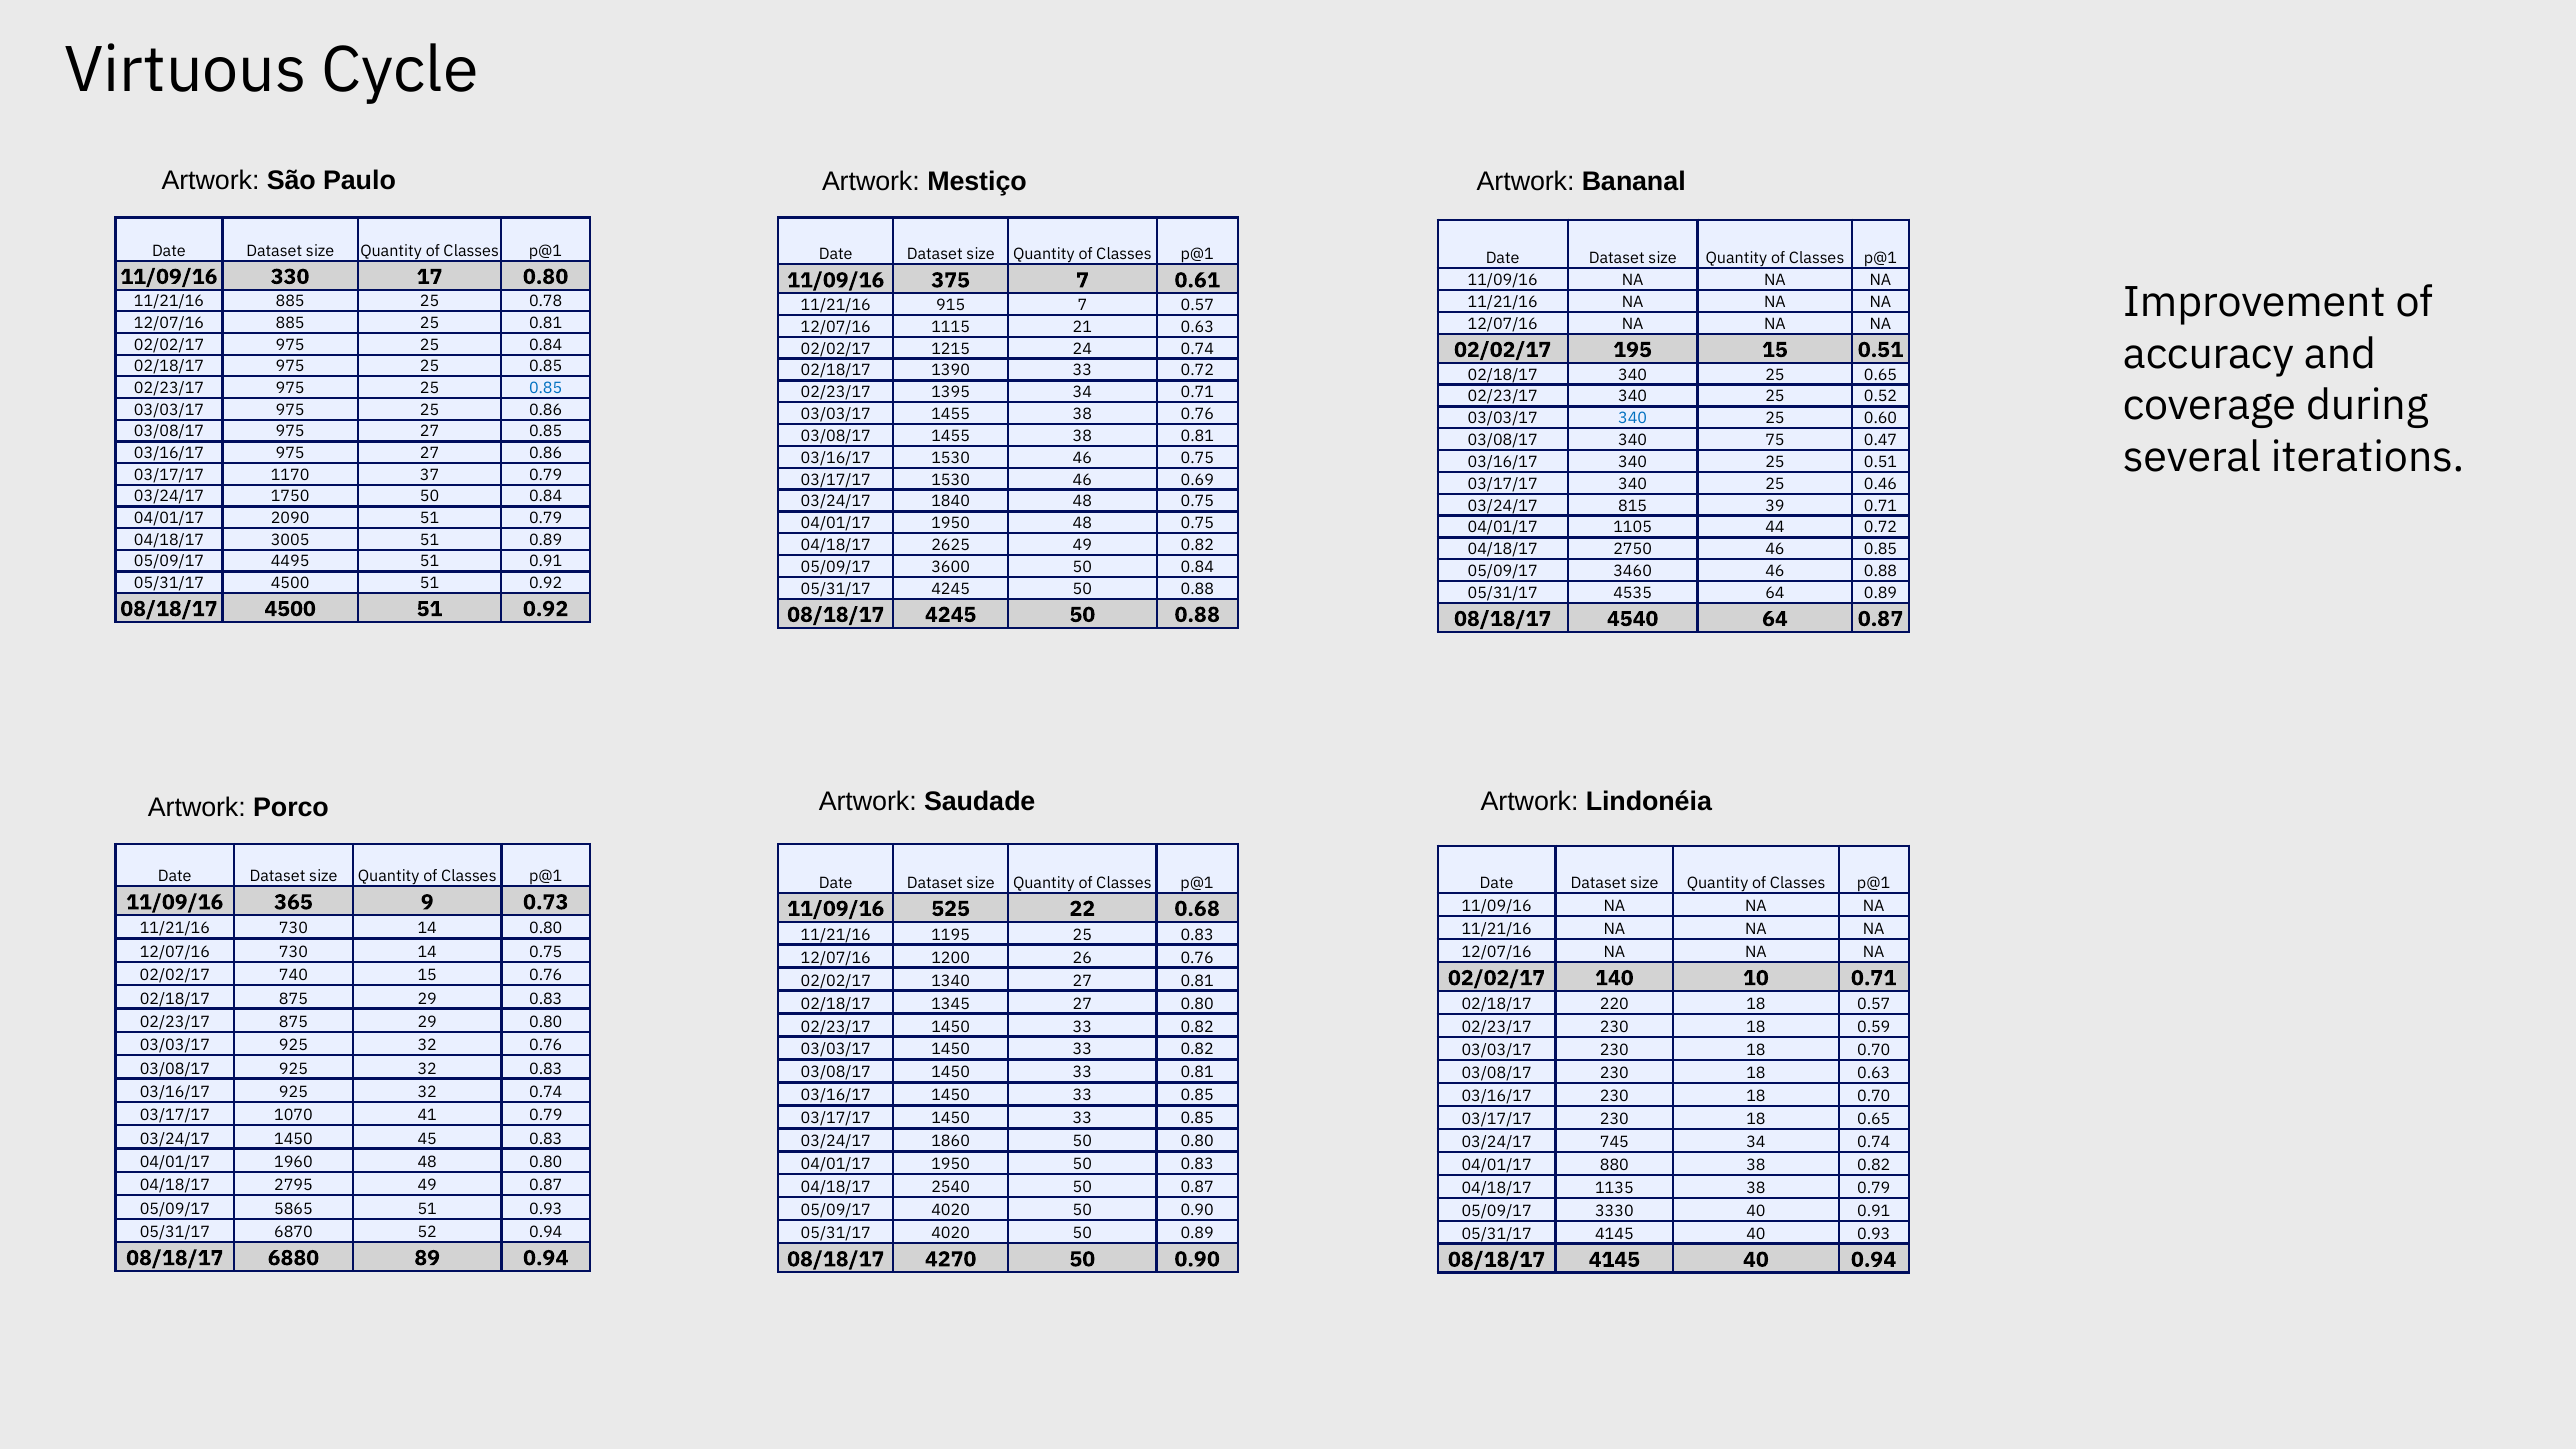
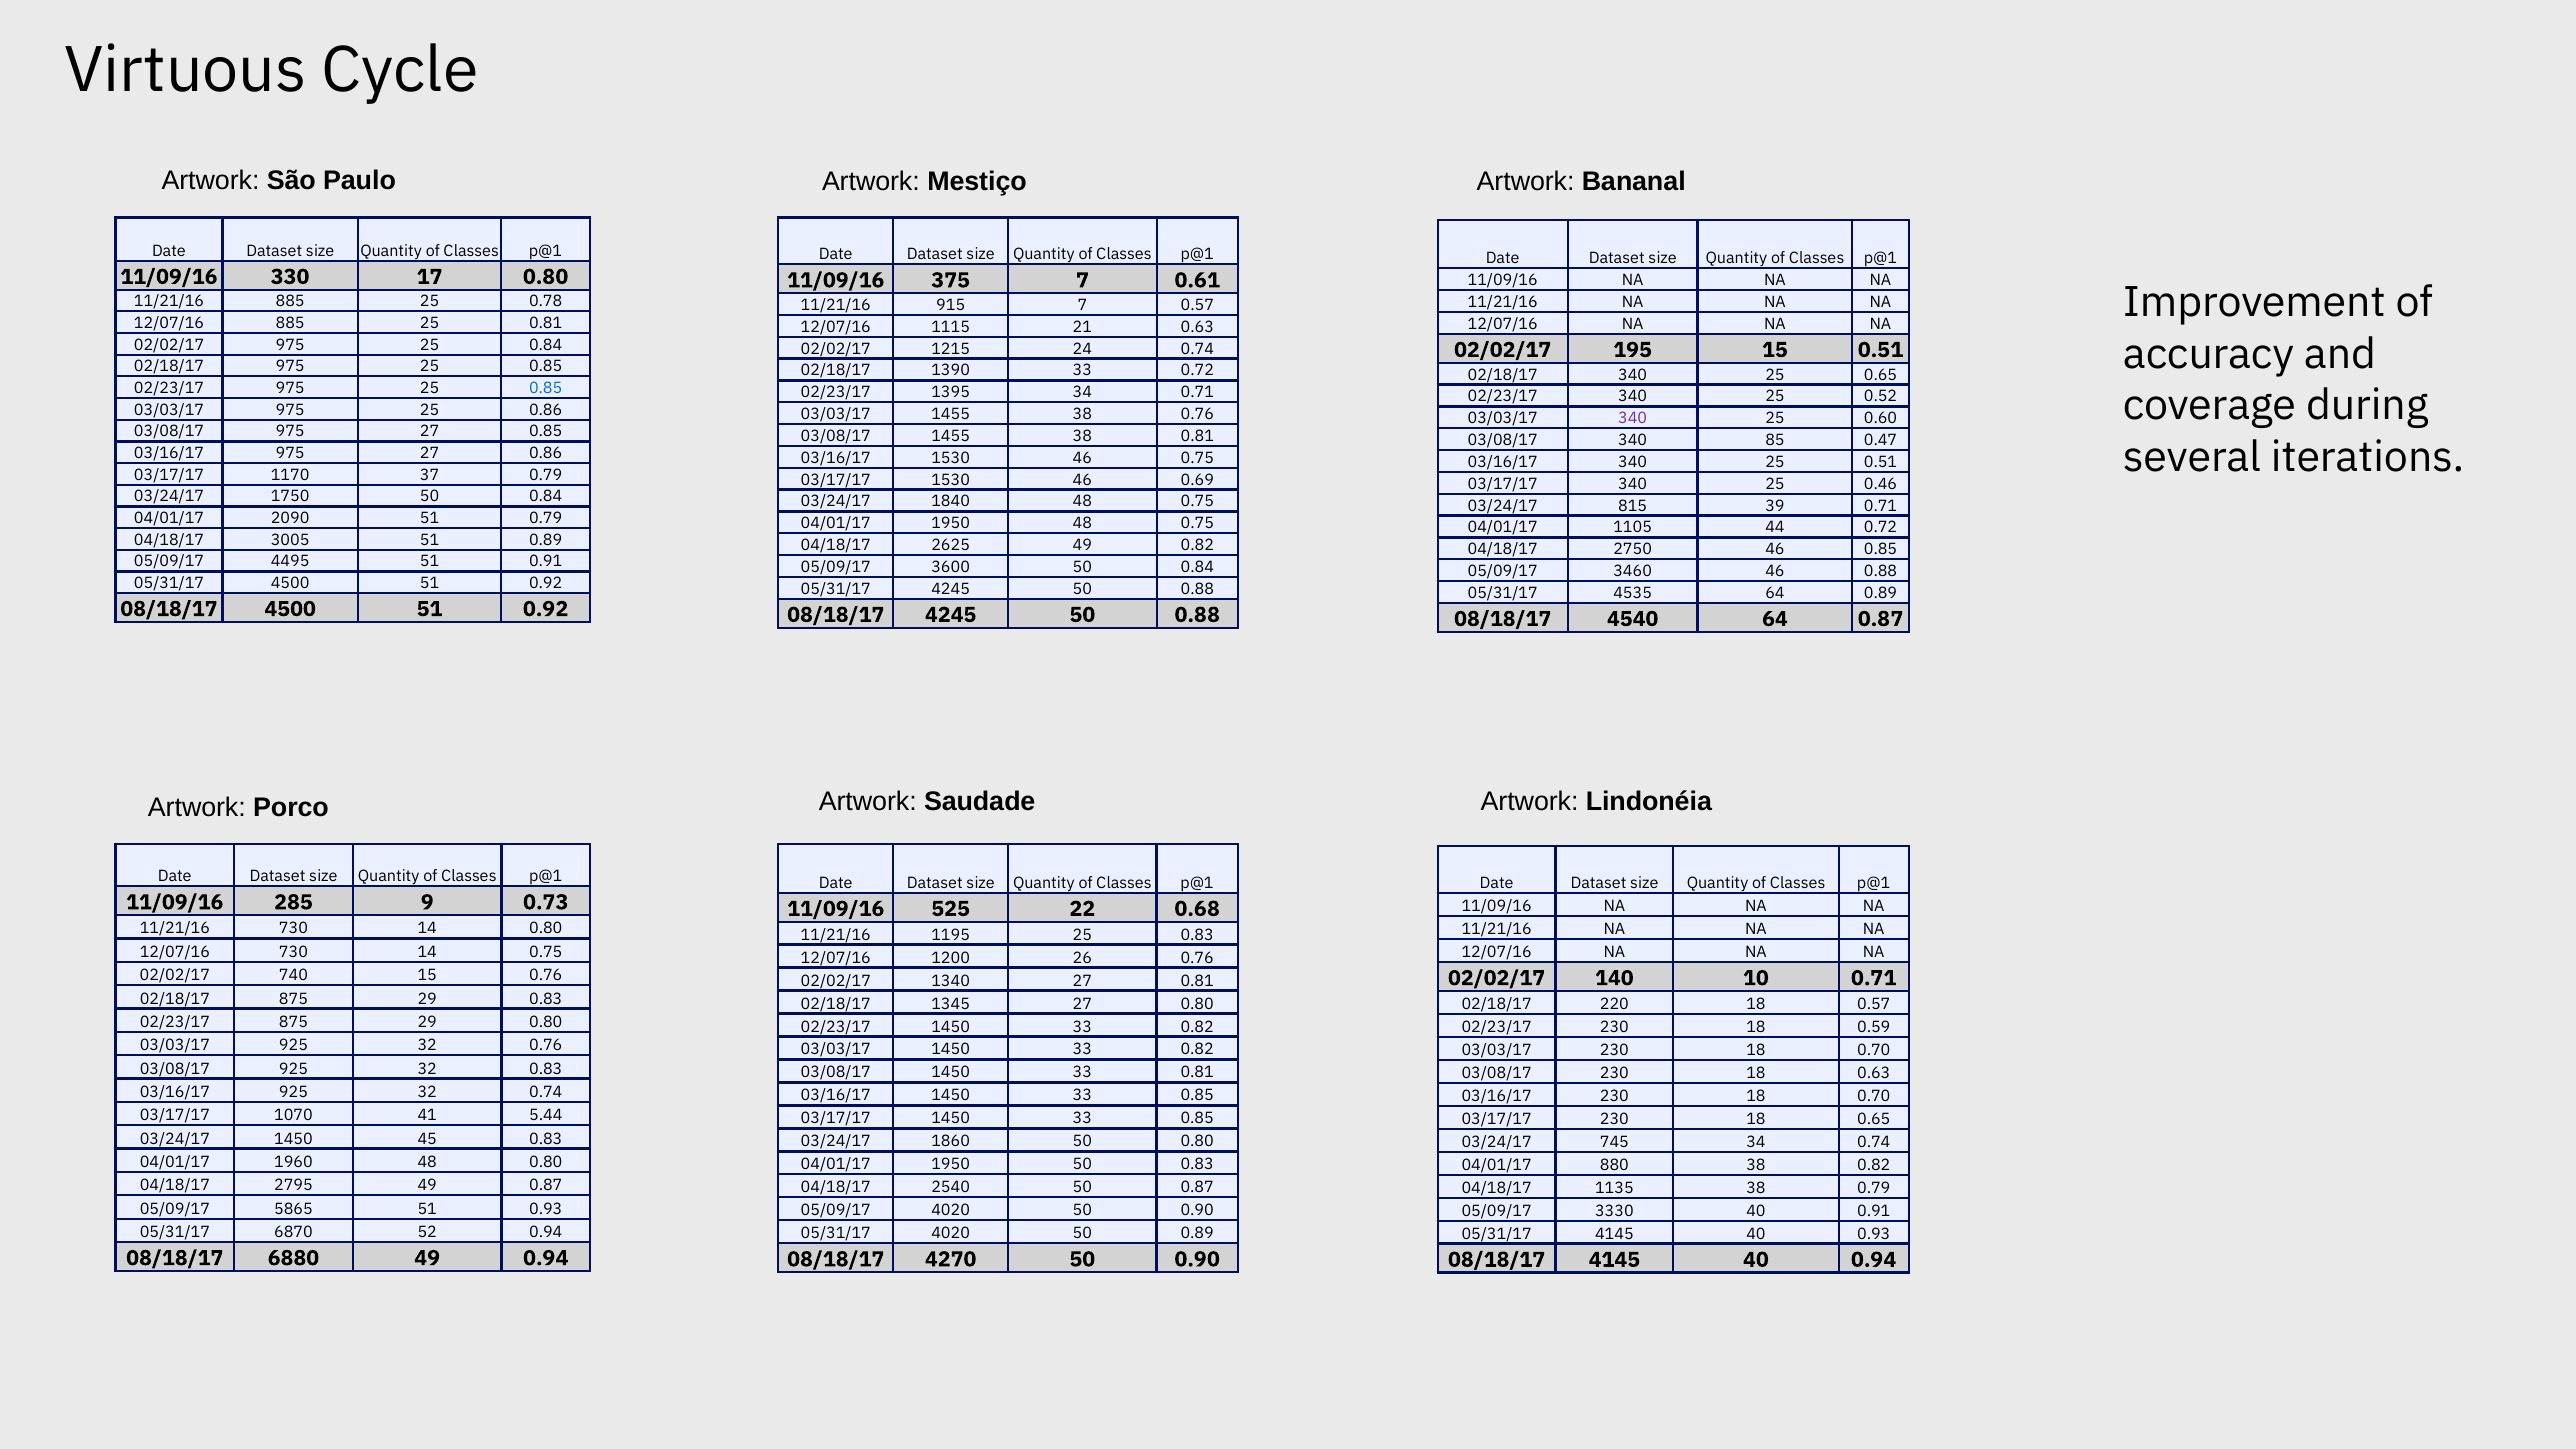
340 colour: blue -> purple (1633, 418)
75: 75 -> 85 (1775, 440)
365: 365 -> 285 (293, 902)
41 0.79: 0.79 -> 5.44 (546, 1115)
6880 89: 89 -> 49 (427, 1258)
